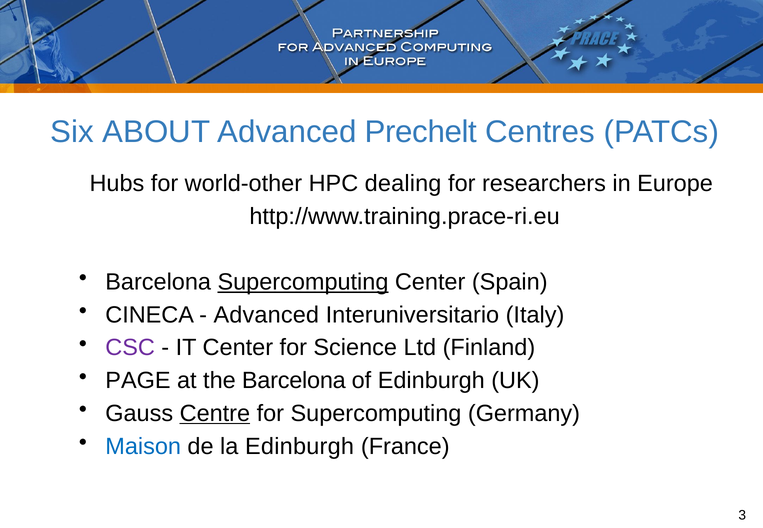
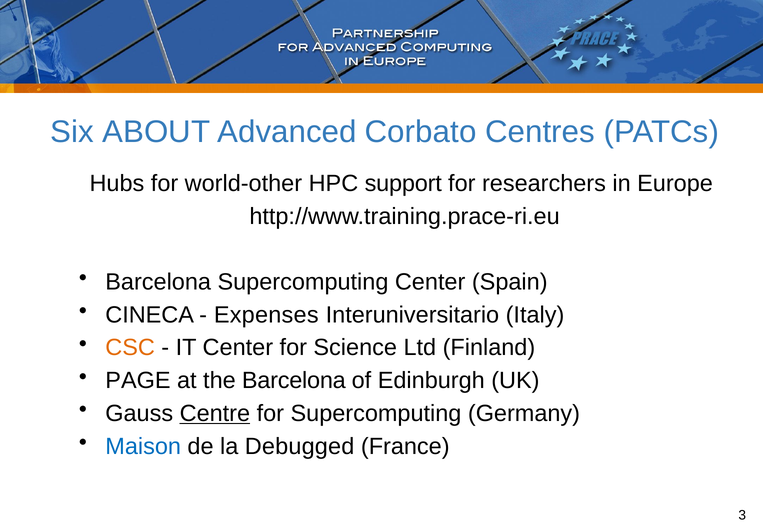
Prechelt: Prechelt -> Corbato (421, 132)
dealing: dealing -> support (403, 184)
Supercomputing underline: present -> none (303, 282)
Advanced: Advanced -> Expenses (266, 315)
CSC colour: purple -> orange (130, 348)
la Edinburgh: Edinburgh -> Debugged (300, 446)
